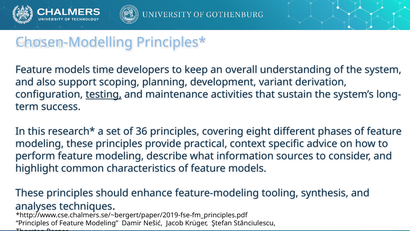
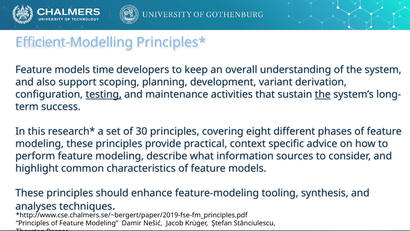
Chosen-Modelling: Chosen-Modelling -> Efficient-Modelling (74, 42)
the underline: none -> present (323, 94)
36: 36 -> 30 (141, 131)
